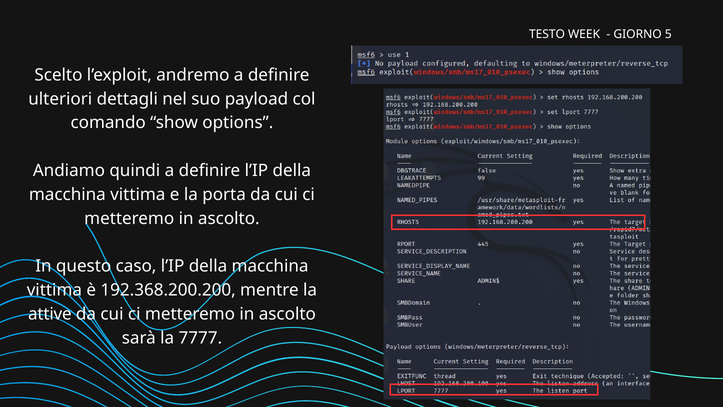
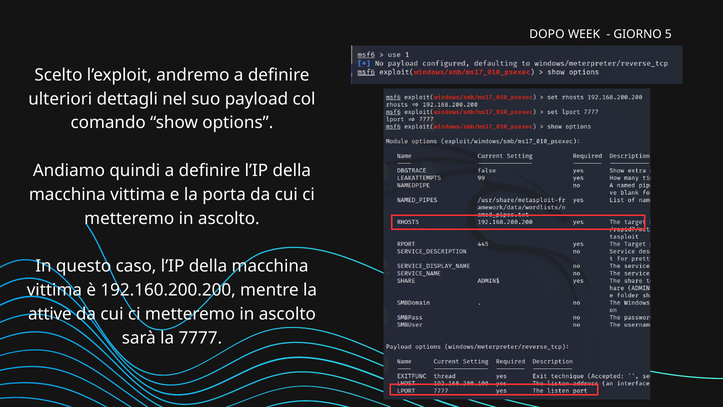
TESTO: TESTO -> DOPO (547, 34)
192.368.200.200: 192.368.200.200 -> 192.160.200.200 (168, 290)
